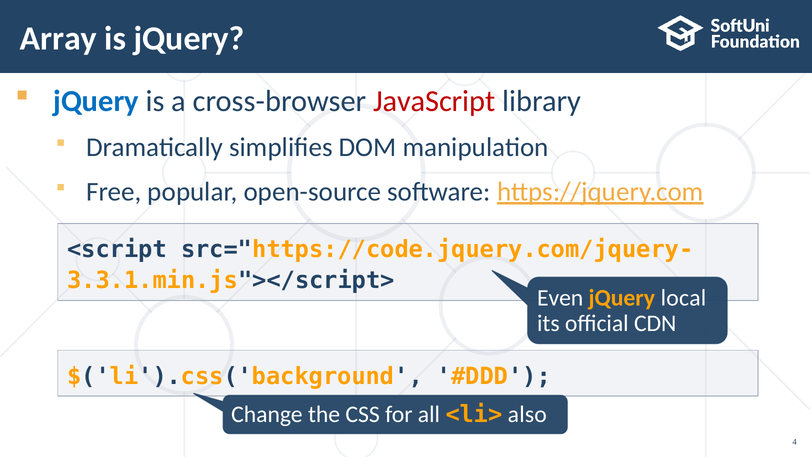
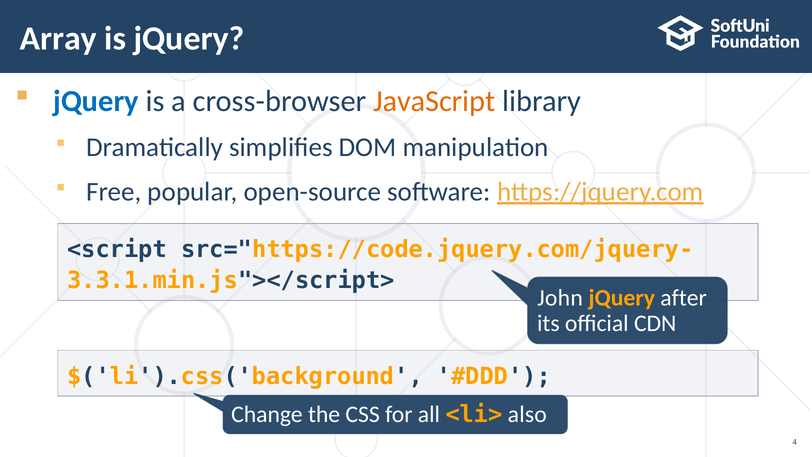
JavaScript colour: red -> orange (434, 101)
Even: Even -> John (560, 298)
local: local -> after (684, 298)
